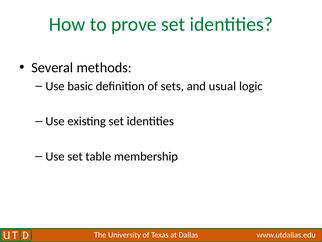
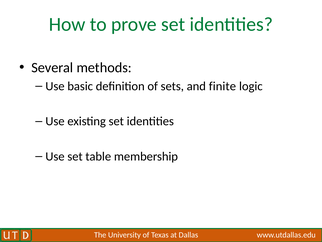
usual: usual -> finite (222, 86)
